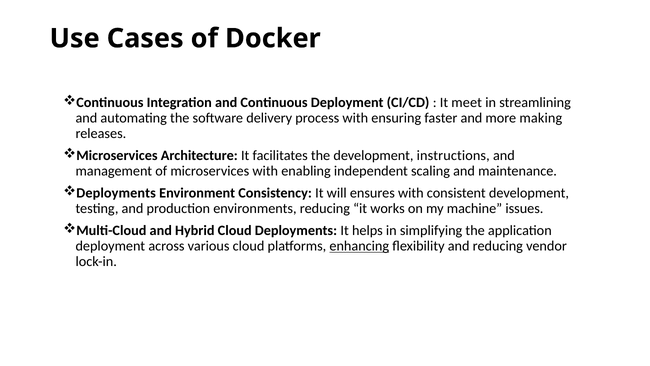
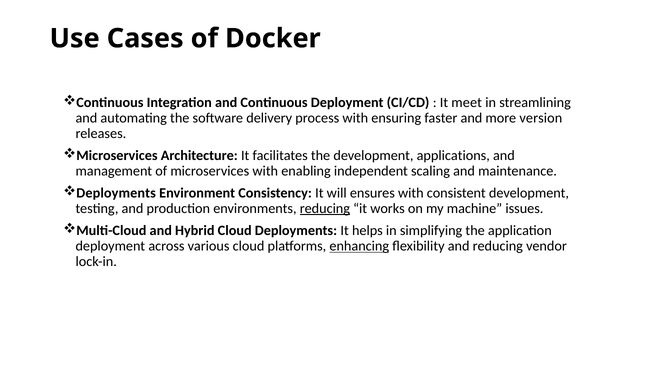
making: making -> version (541, 118)
instructions: instructions -> applications (453, 155)
reducing underline: none -> present (325, 208)
